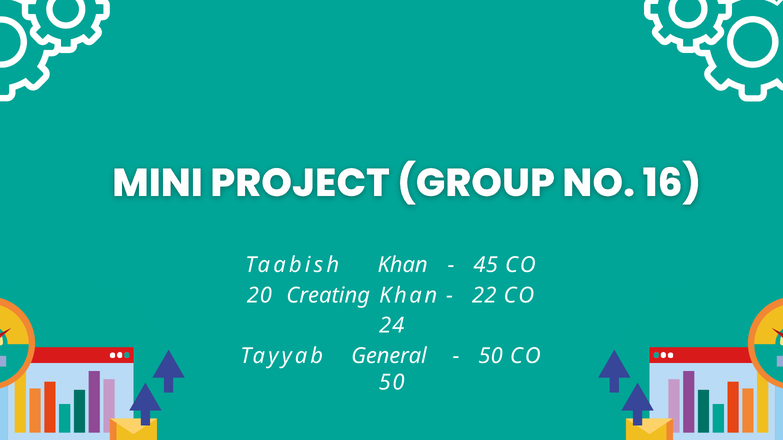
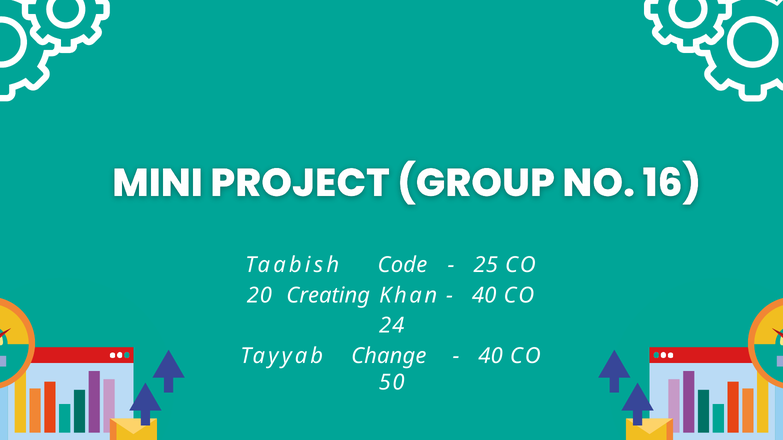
Taabish Khan: Khan -> Code (402, 265)
45: 45 -> 25 (486, 265)
22: 22 -> 40 (484, 296)
General: General -> Change (389, 357)
50: 50 -> 40 (491, 357)
